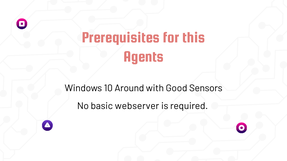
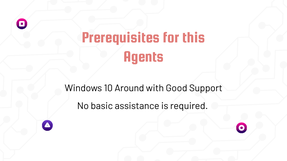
Sensors: Sensors -> Support (206, 88)
webserver: webserver -> assistance (137, 106)
